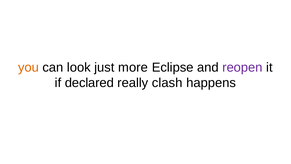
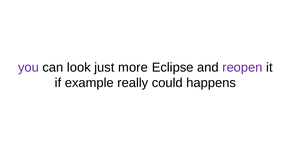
you colour: orange -> purple (29, 67)
declared: declared -> example (89, 83)
clash: clash -> could (167, 83)
